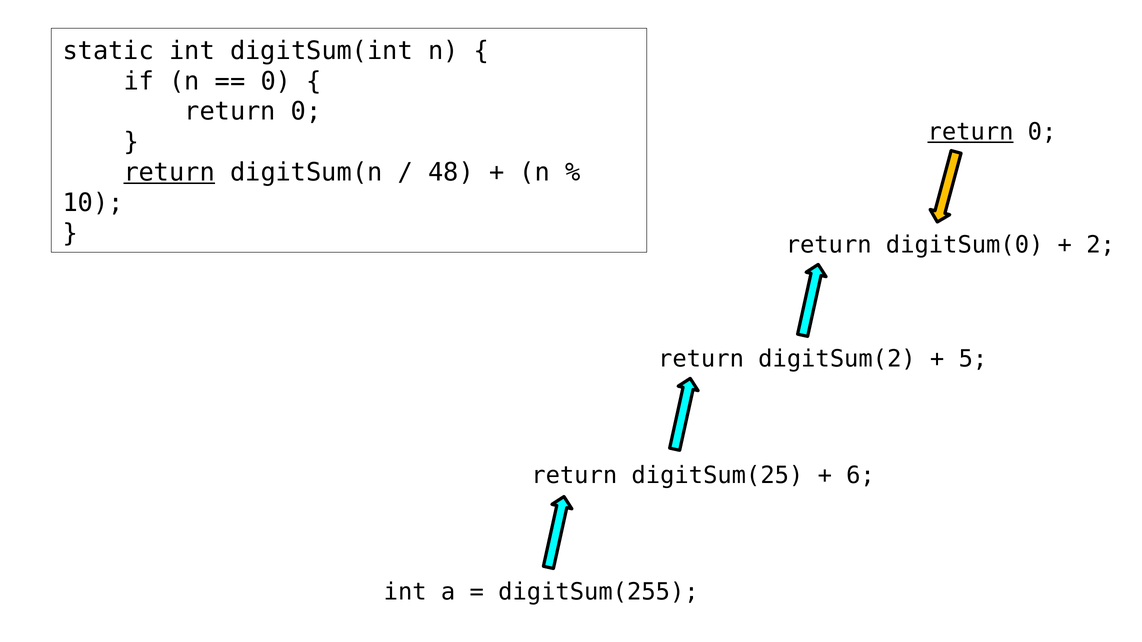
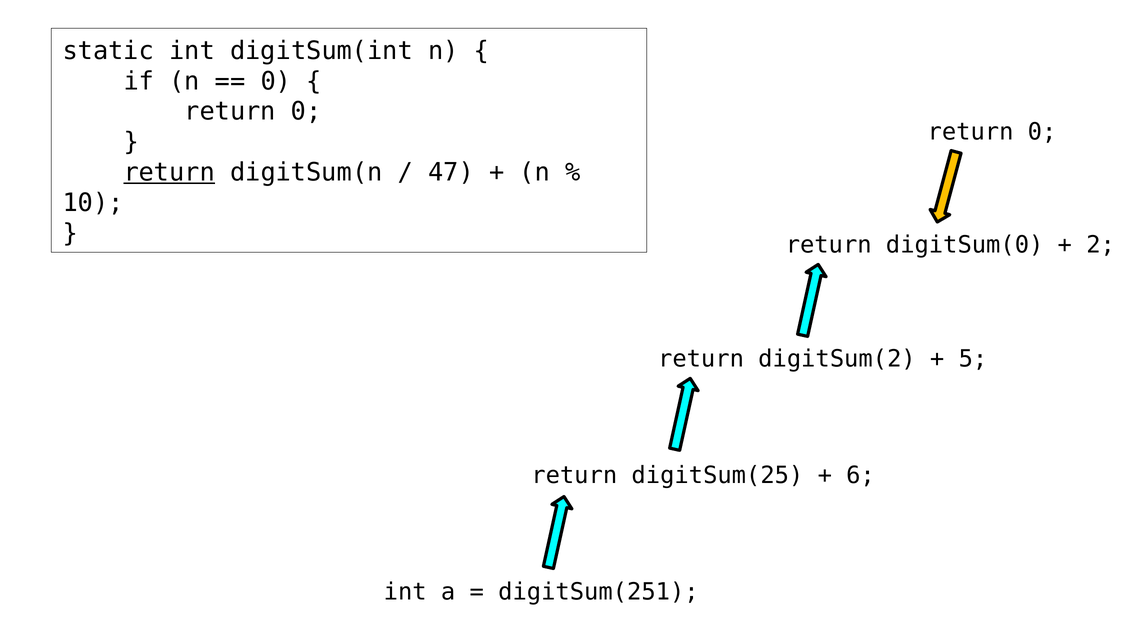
return underline: present -> none (971, 132)
48: 48 -> 47 (451, 173)
digitSum(255: digitSum(255 -> digitSum(251 (598, 592)
